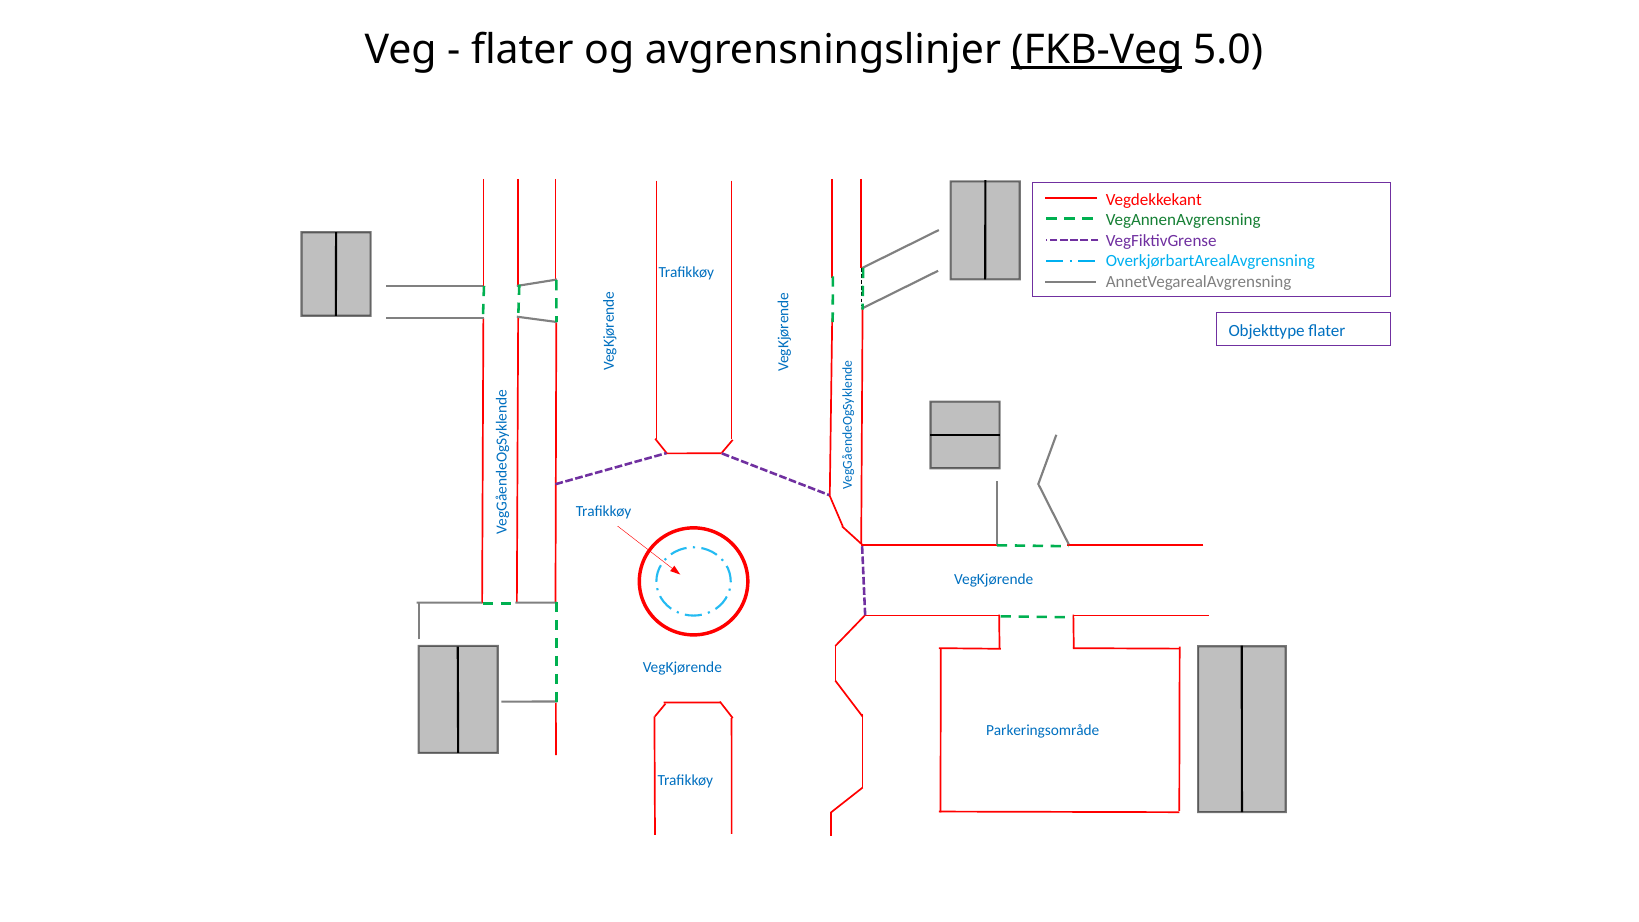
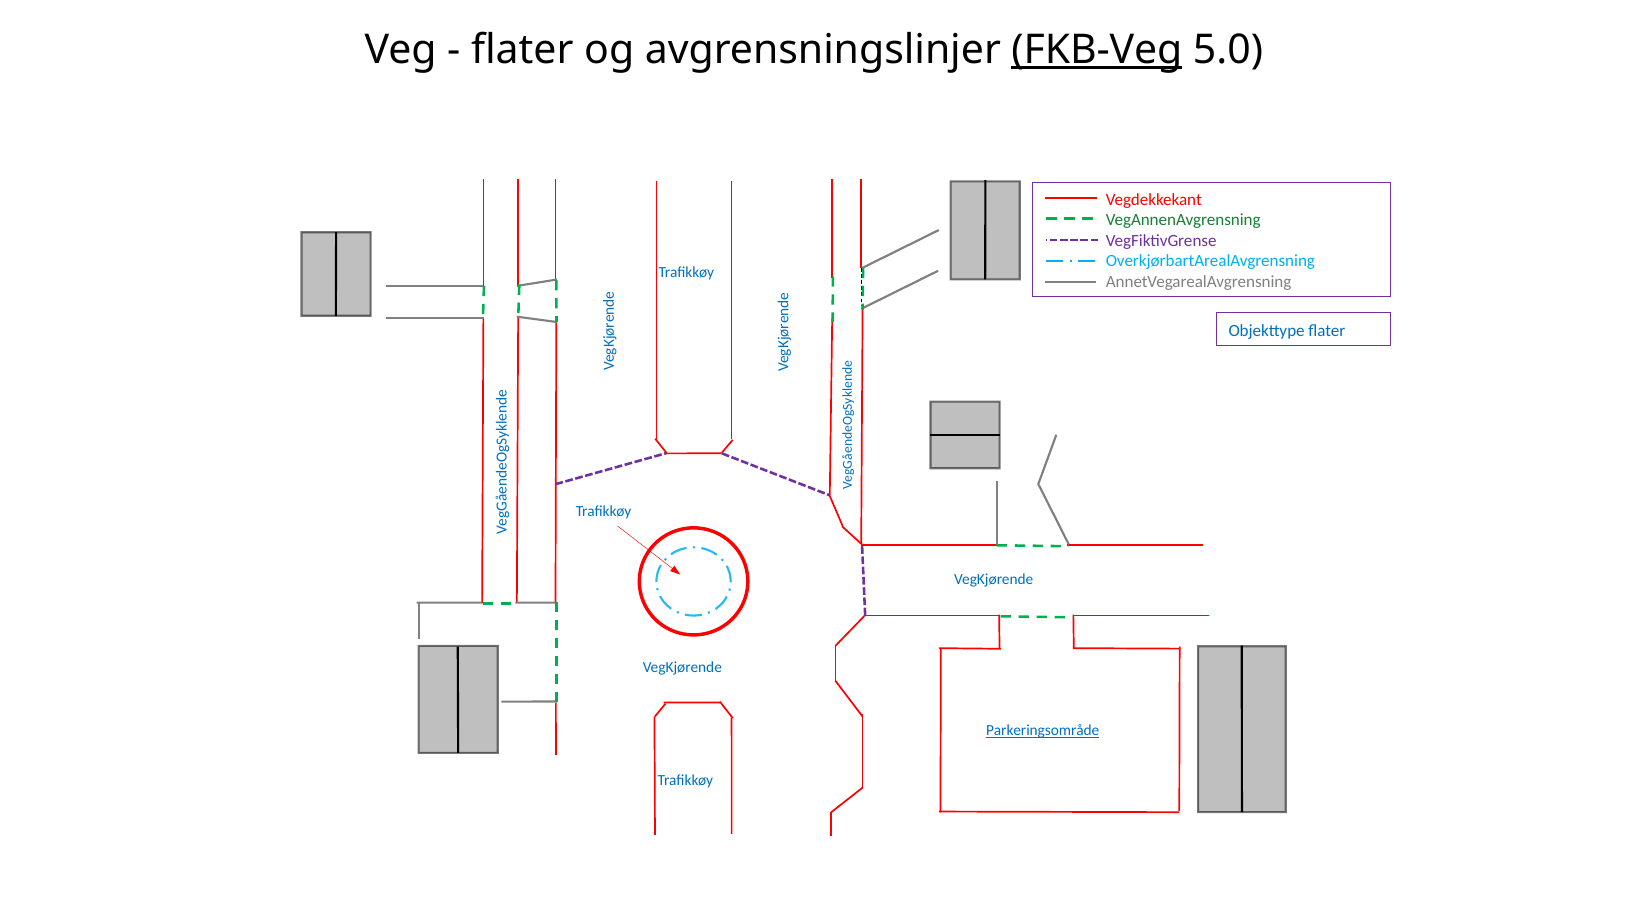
Parkeringsområde underline: none -> present (1043, 731)
